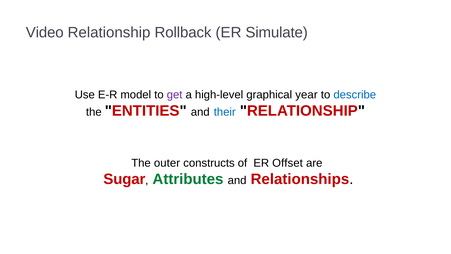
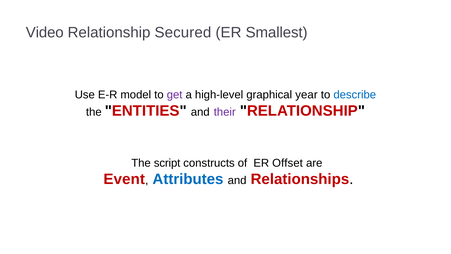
Rollback: Rollback -> Secured (183, 33)
Simulate: Simulate -> Smallest (277, 33)
their colour: blue -> purple (225, 112)
outer: outer -> script (167, 163)
Sugar: Sugar -> Event (124, 179)
Attributes colour: green -> blue (188, 179)
